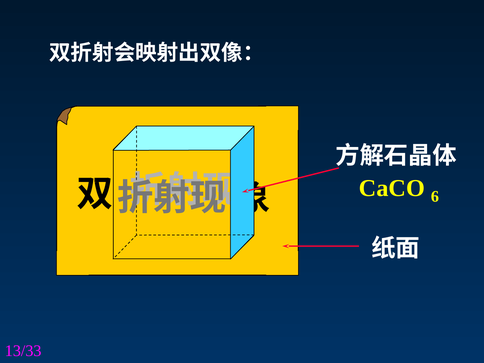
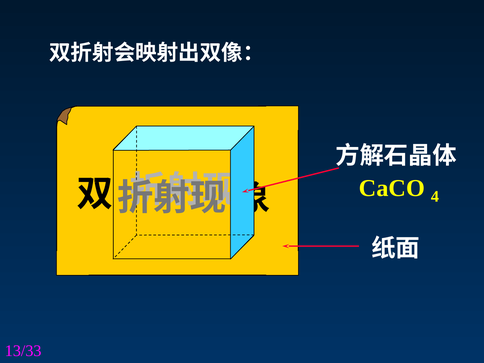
6: 6 -> 4 (435, 196)
